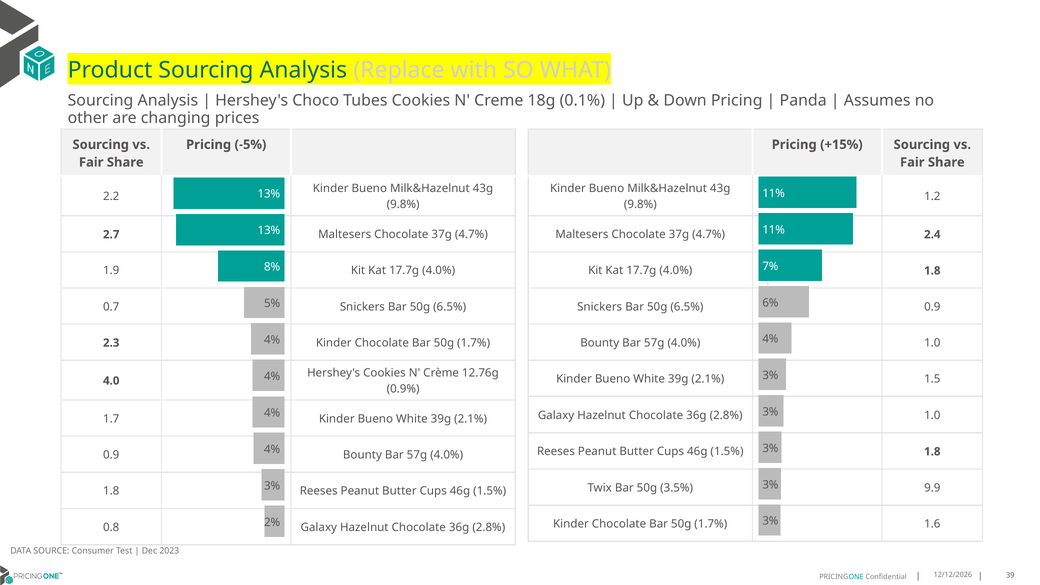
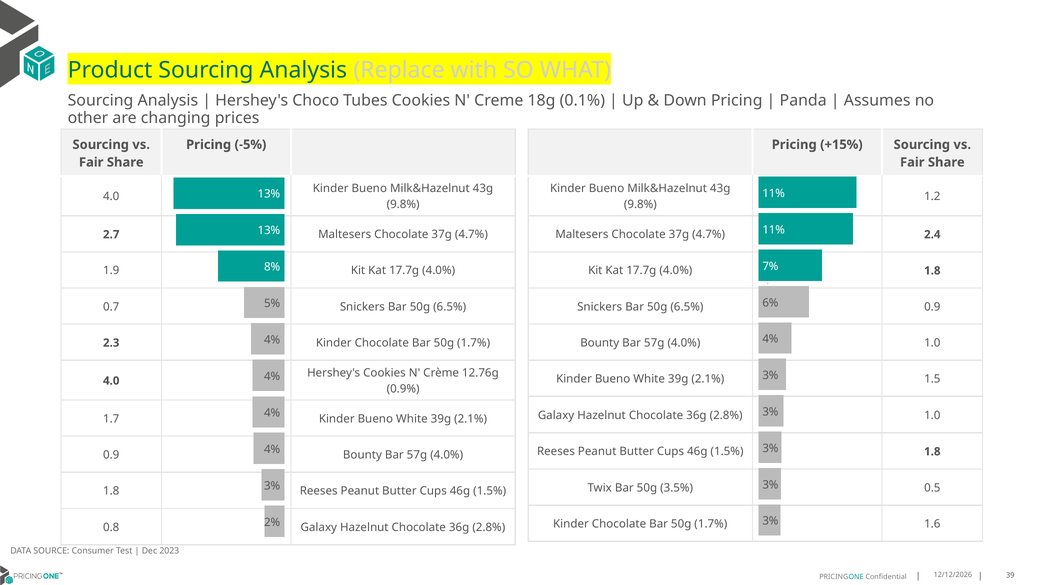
2.2: 2.2 -> 4.0 (111, 197)
9.9: 9.9 -> 0.5 (932, 488)
